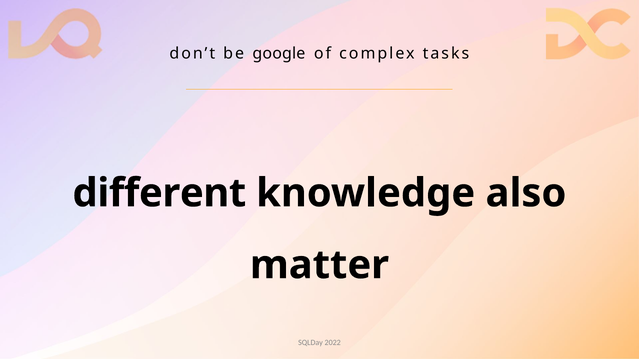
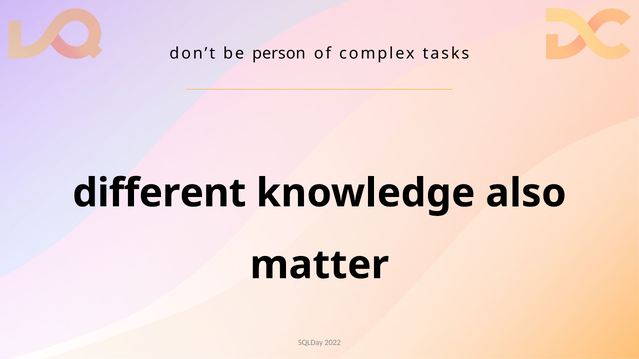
google: google -> person (279, 54)
